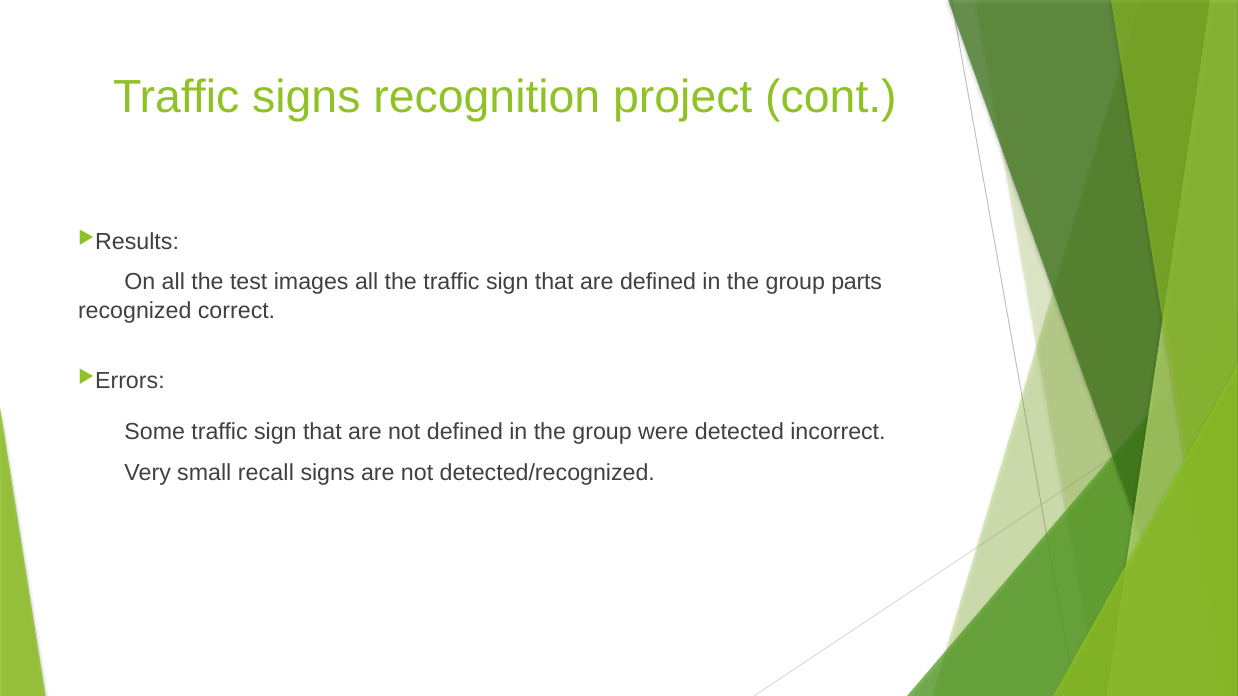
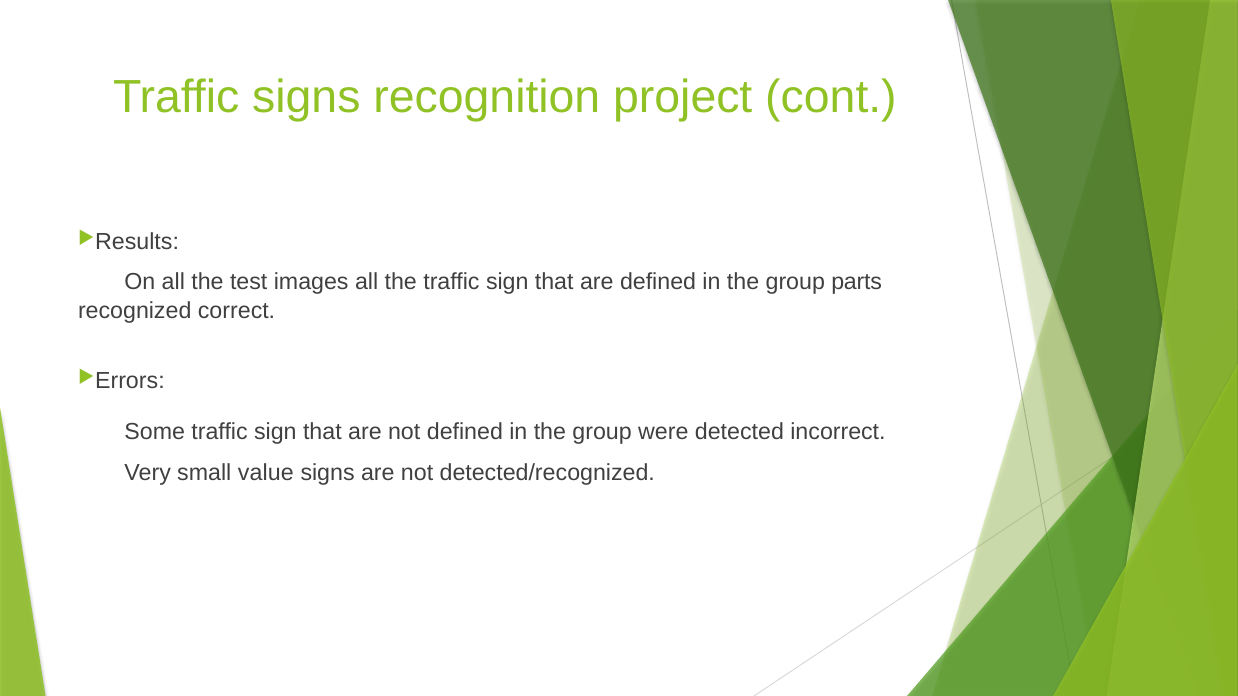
recall: recall -> value (266, 473)
